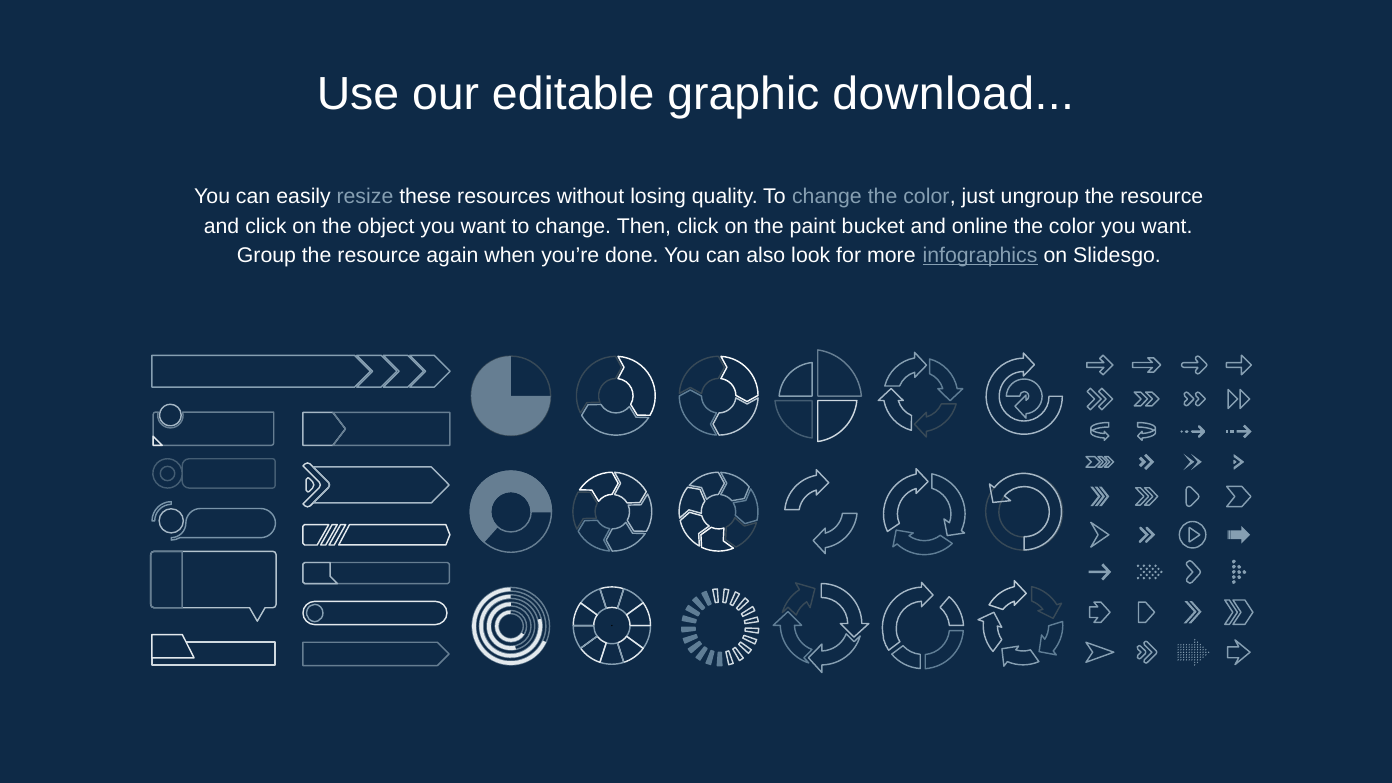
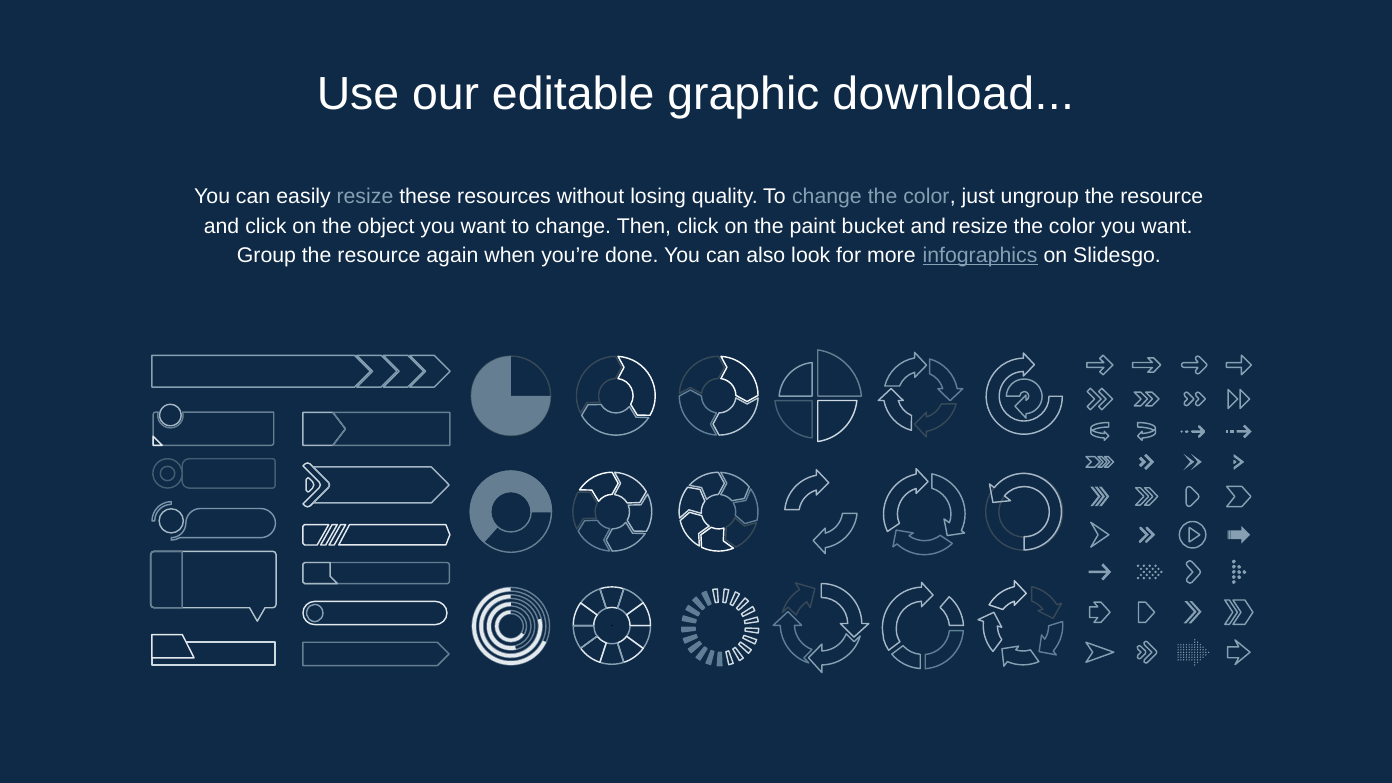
and online: online -> resize (980, 226)
